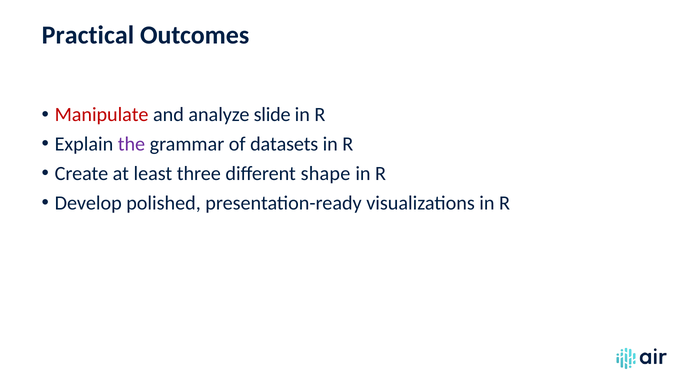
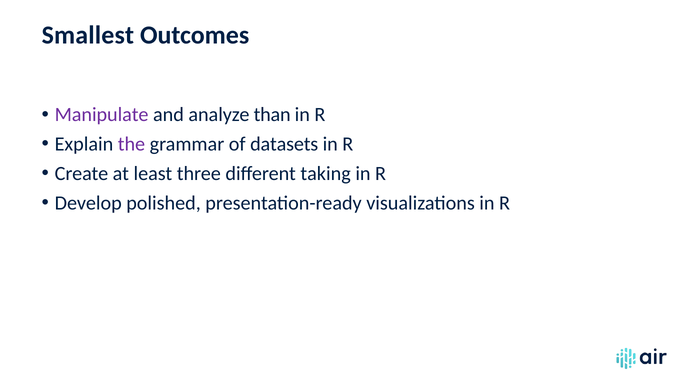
Practical: Practical -> Smallest (88, 35)
Manipulate colour: red -> purple (102, 115)
slide: slide -> than (272, 115)
shape: shape -> taking (326, 174)
